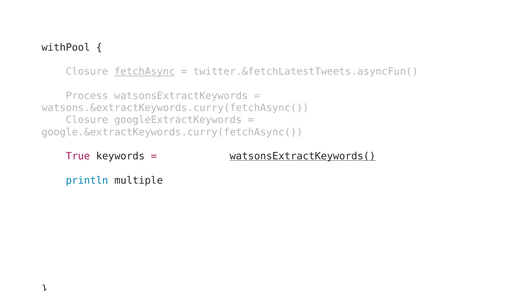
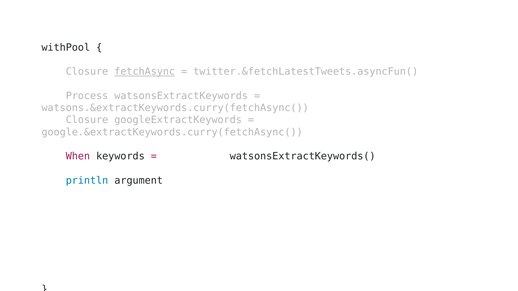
True: True -> When (78, 156)
watsonsExtractKeywords( underline: present -> none (303, 156)
multiple: multiple -> argument (139, 181)
